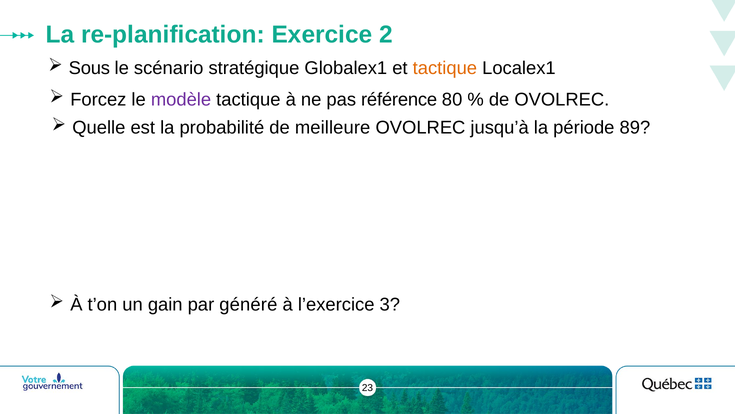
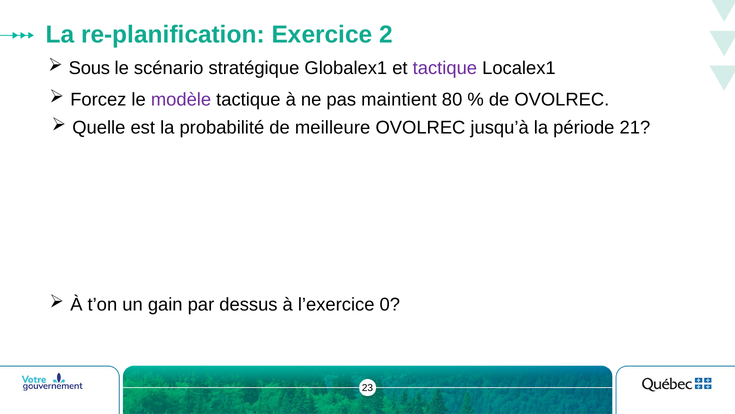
tactique colour: orange -> purple (445, 68)
référence: référence -> maintient (399, 100)
89: 89 -> 21 (635, 128)
généré: généré -> dessus (248, 304)
3: 3 -> 0 (390, 304)
